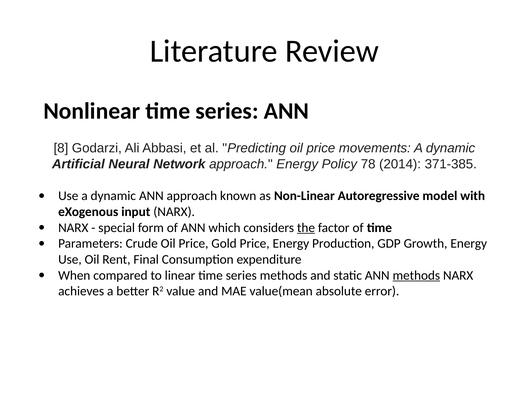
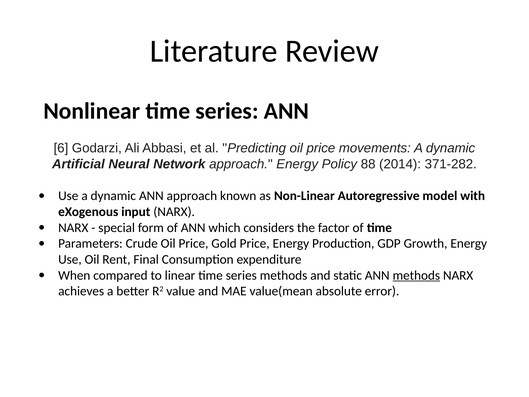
8: 8 -> 6 (61, 148)
78: 78 -> 88 (368, 164)
371-385: 371-385 -> 371-282 (451, 164)
the underline: present -> none (306, 228)
